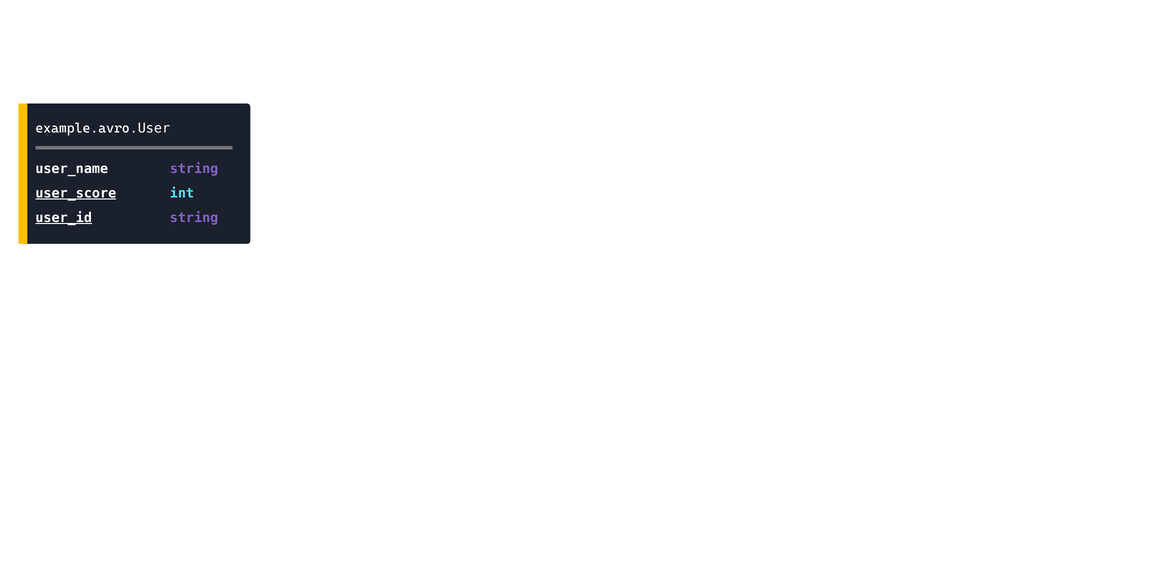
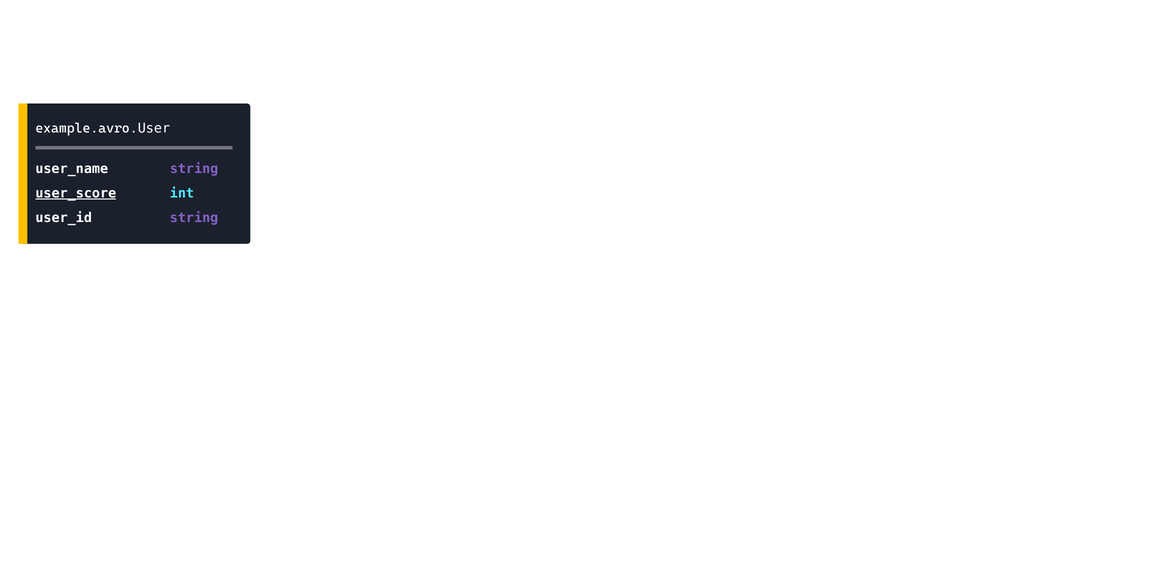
user_id underline: present -> none (64, 218)
